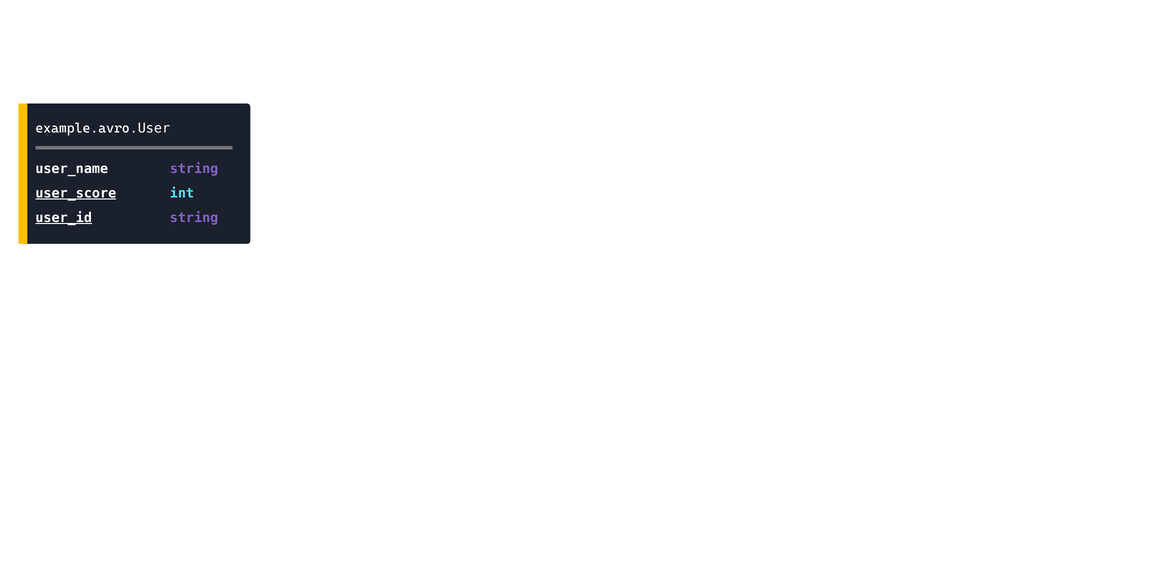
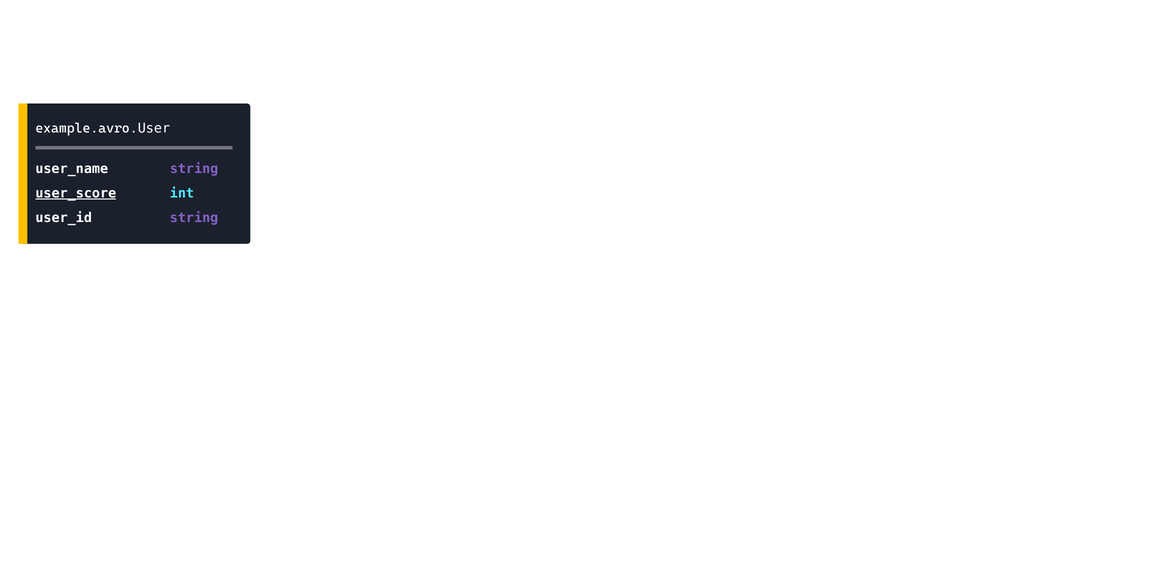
user_id underline: present -> none (64, 218)
